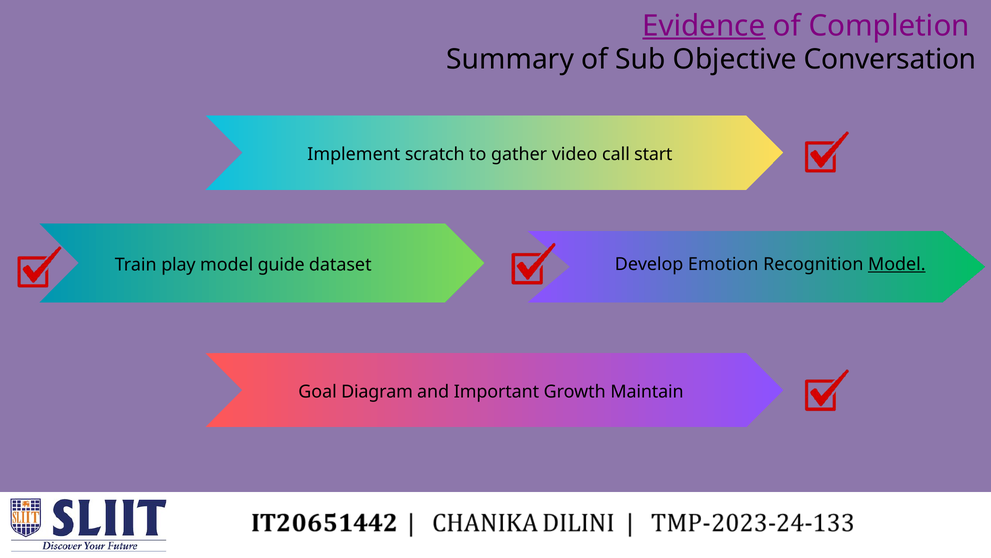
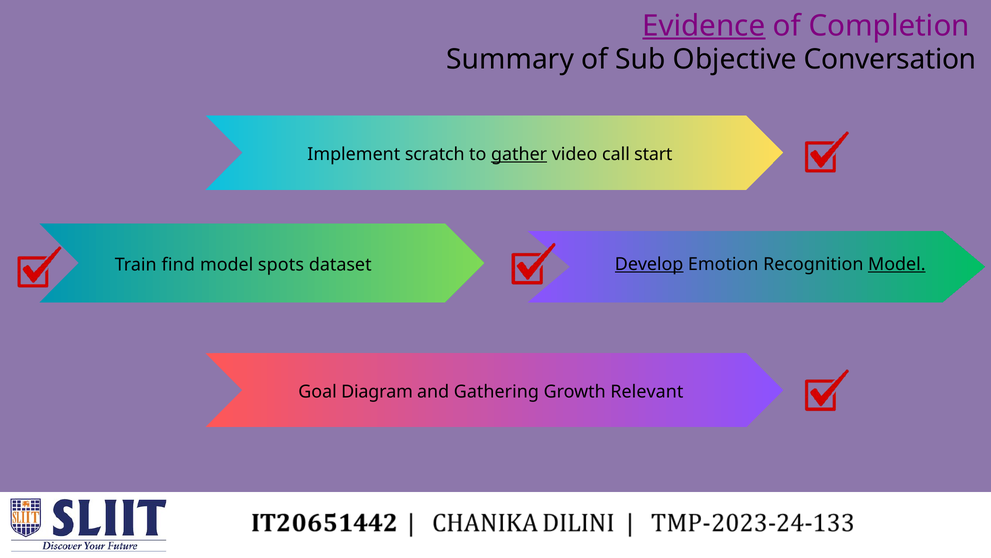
gather underline: none -> present (519, 154)
play: play -> find (178, 265)
guide: guide -> spots (281, 265)
Develop underline: none -> present (649, 264)
Important: Important -> Gathering (496, 392)
Maintain: Maintain -> Relevant (647, 392)
